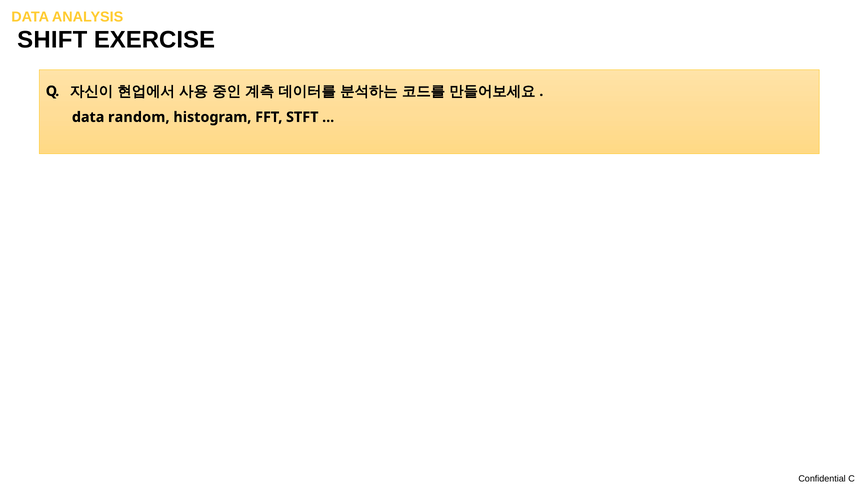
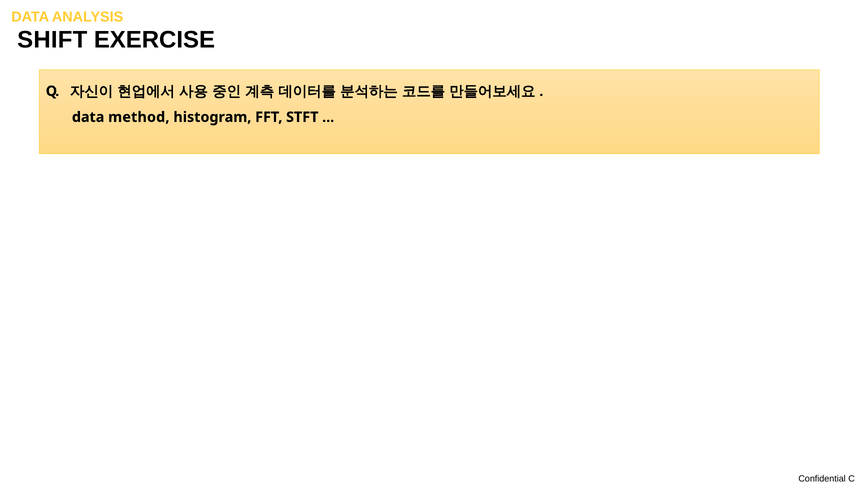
random: random -> method (139, 117)
